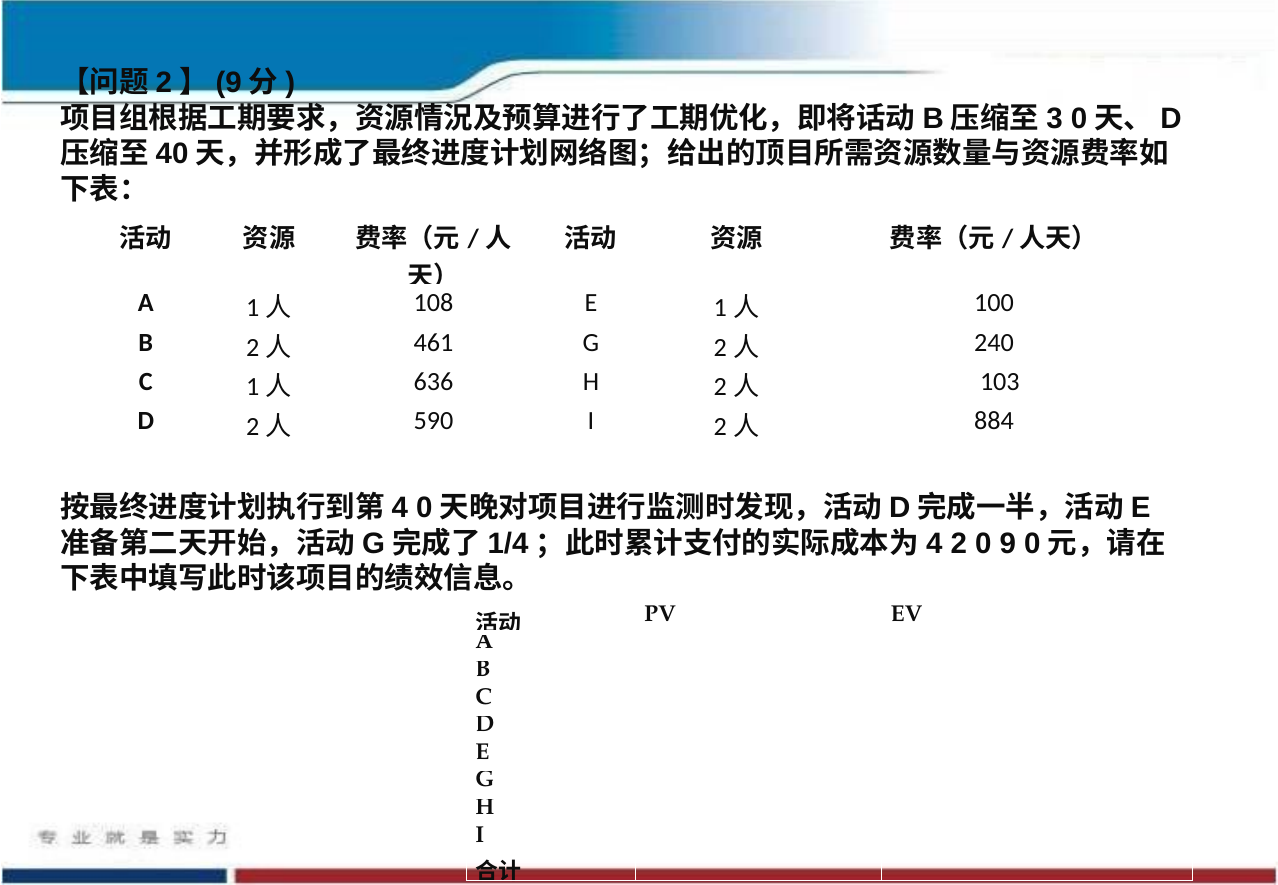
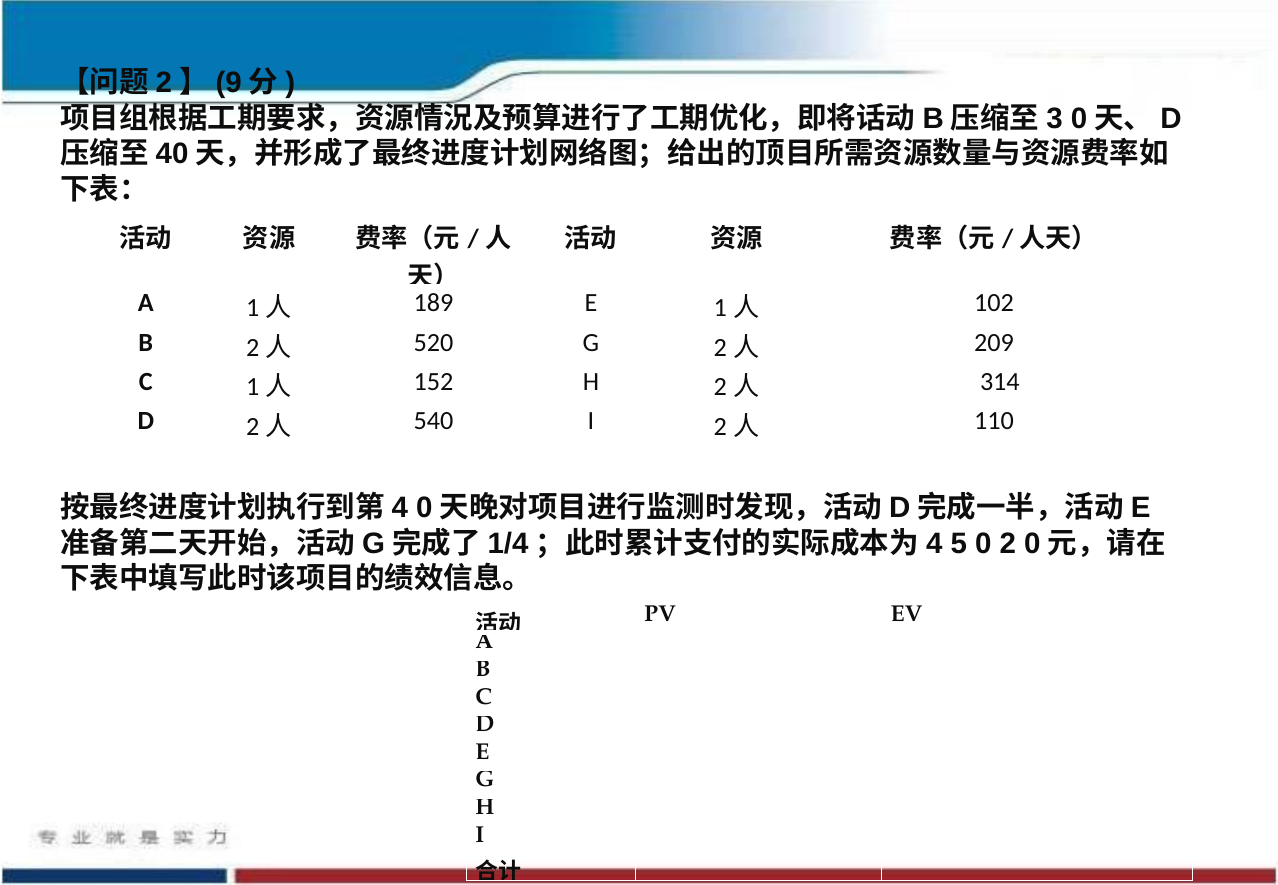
108: 108 -> 189 (433, 303)
100: 100 -> 102 (994, 303)
461: 461 -> 520 (433, 342)
240: 240 -> 209 (994, 342)
636: 636 -> 152 (433, 382)
103: 103 -> 314 (1000, 382)
590: 590 -> 540 (433, 421)
884: 884 -> 110 (994, 421)
2: 2 -> 5 (959, 543)
9: 9 -> 2 (1008, 543)
